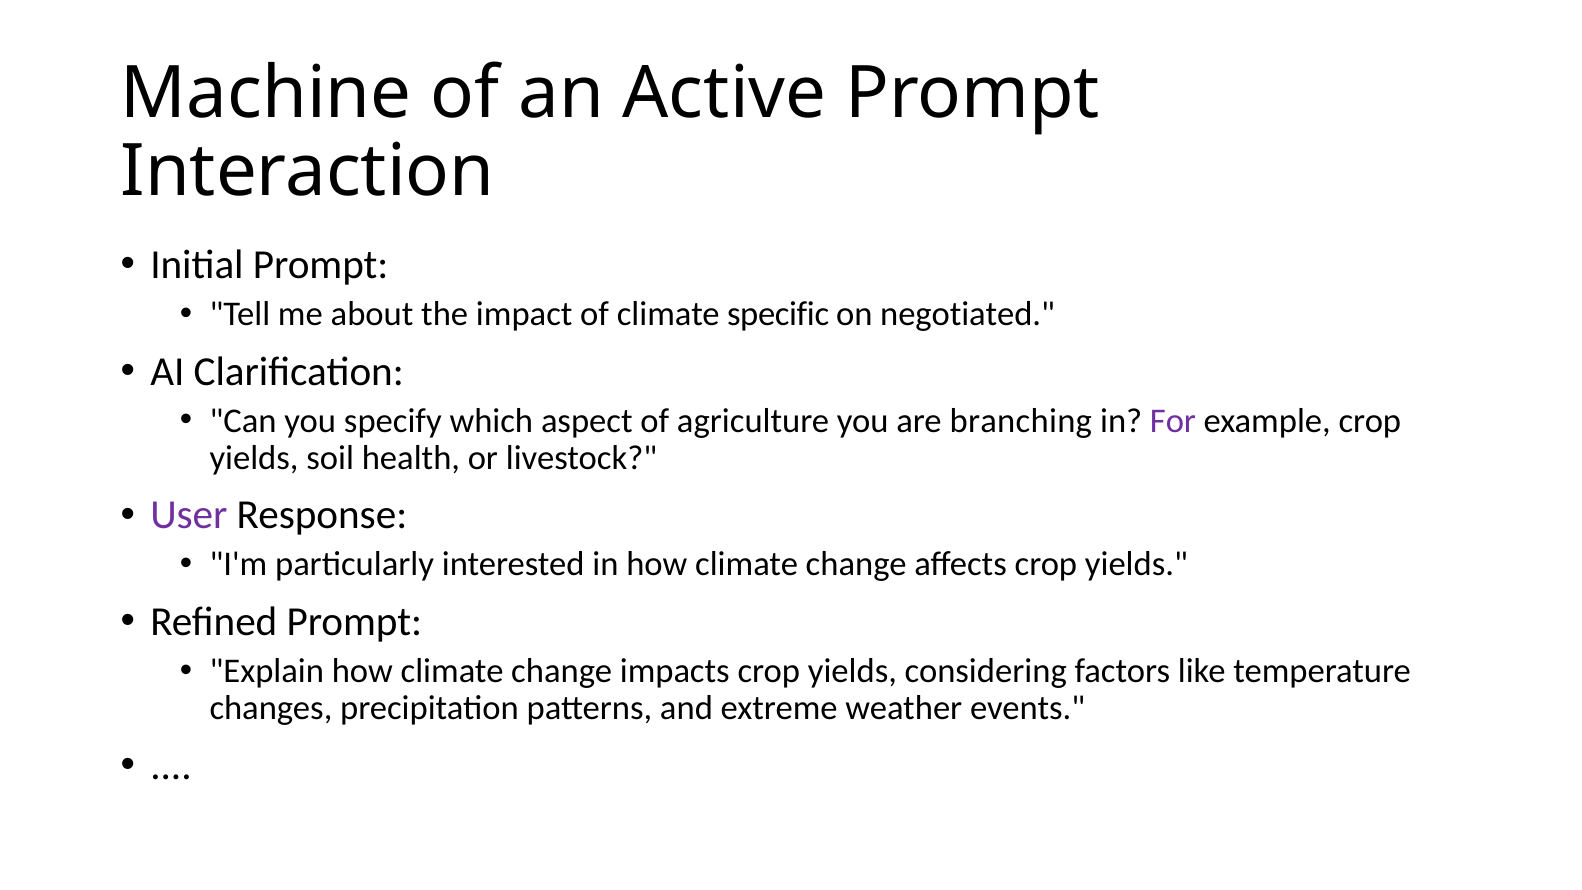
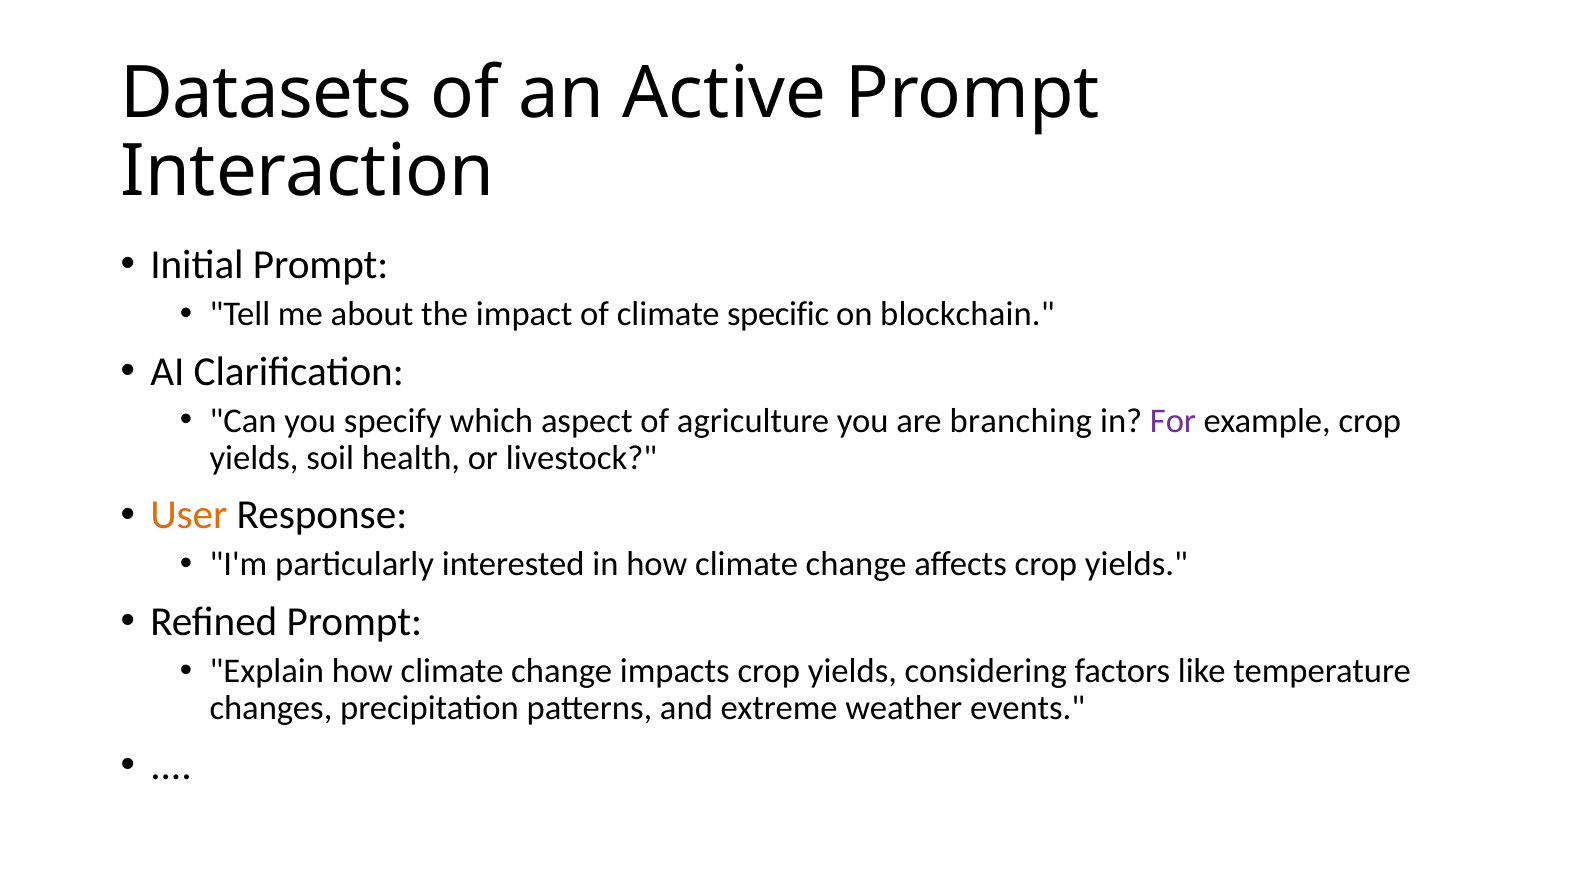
Machine: Machine -> Datasets (267, 94)
negotiated: negotiated -> blockchain (967, 314)
User colour: purple -> orange (189, 515)
